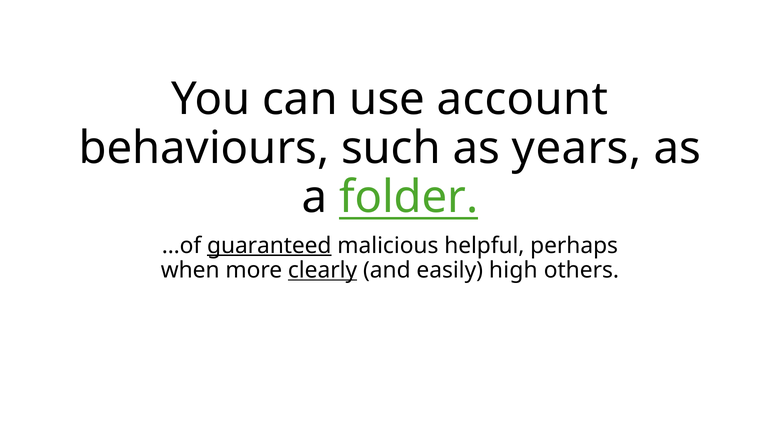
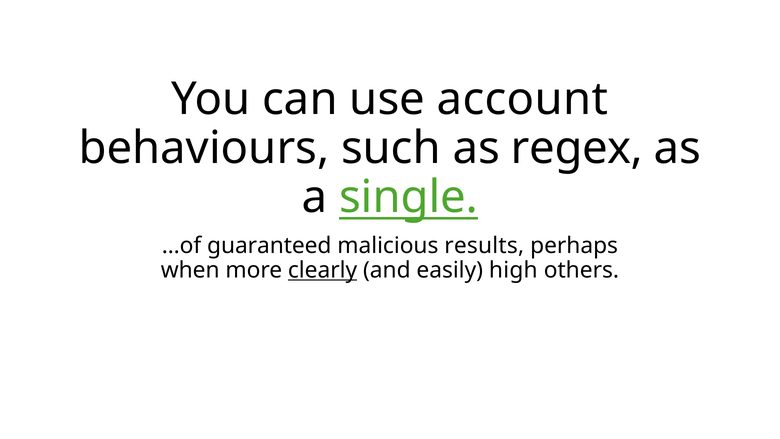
years: years -> regex (577, 148)
folder: folder -> single (409, 197)
guaranteed underline: present -> none (269, 245)
helpful: helpful -> results (484, 245)
